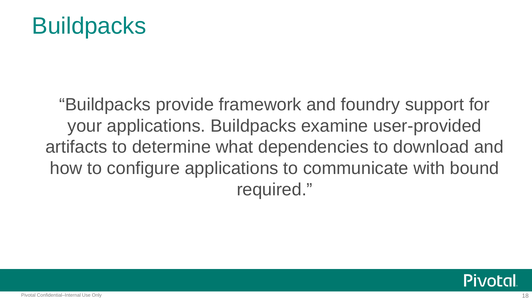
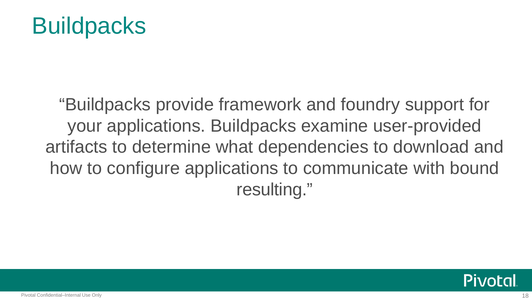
required: required -> resulting (275, 190)
